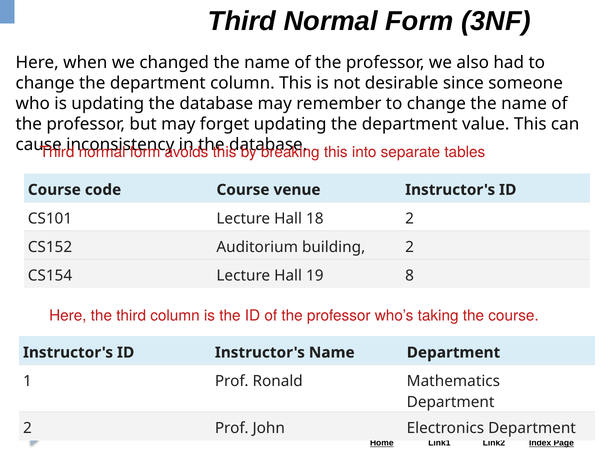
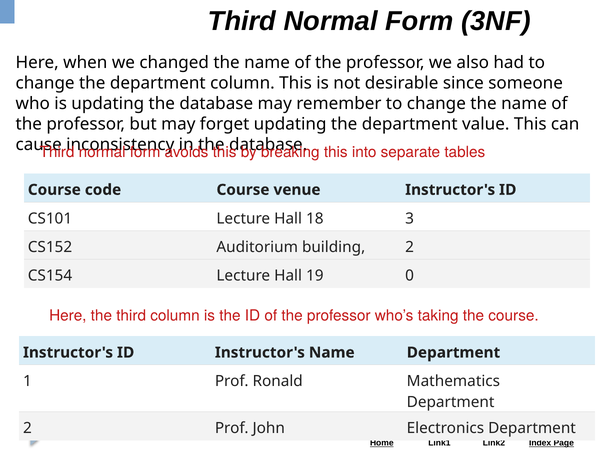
18 2: 2 -> 3 (410, 218)
8: 8 -> 0 (410, 276)
